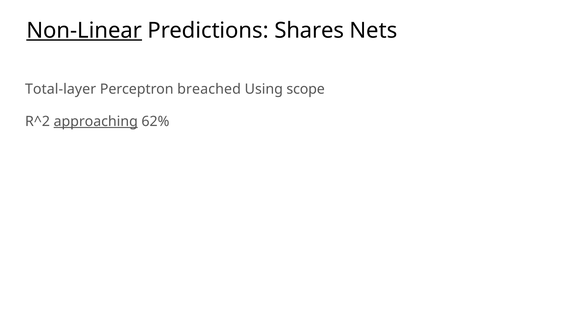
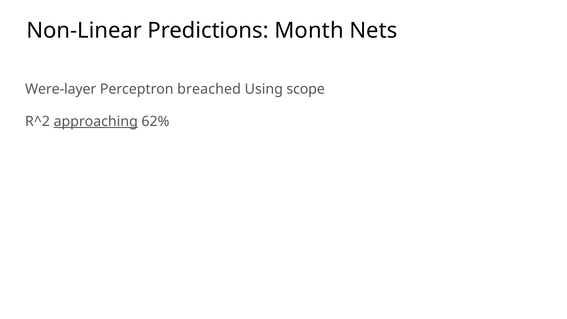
Non-Linear underline: present -> none (84, 31)
Shares: Shares -> Month (309, 31)
Total-layer: Total-layer -> Were-layer (61, 89)
